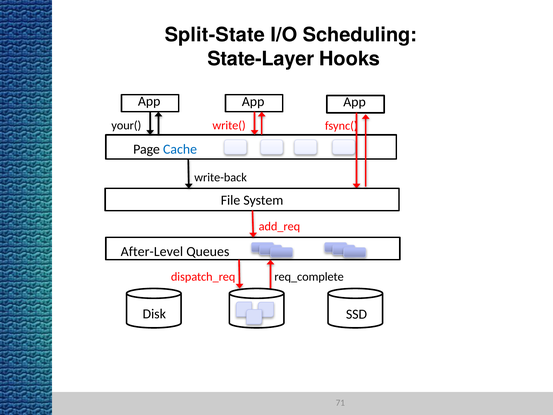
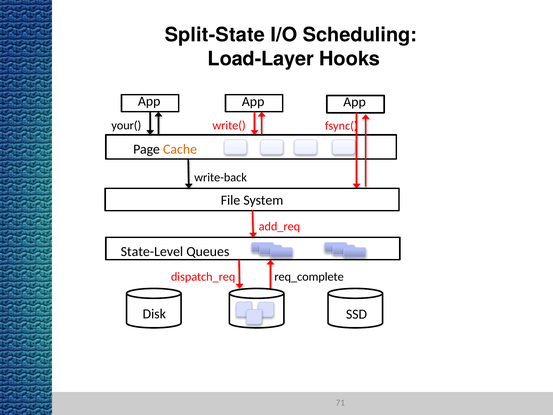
State-Layer: State-Layer -> Load-Layer (261, 59)
Cache colour: blue -> orange (180, 149)
After-Level: After-Level -> State-Level (152, 251)
